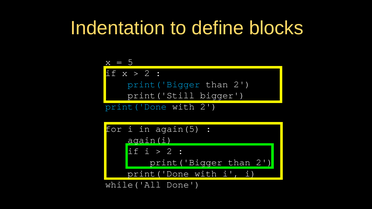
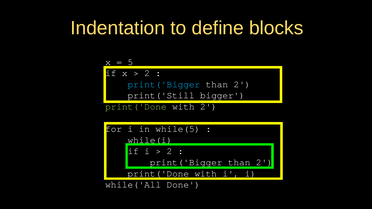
print('Done colour: light blue -> light green (136, 107)
again(5: again(5 -> while(5 (178, 129)
again(i: again(i -> while(i (150, 140)
